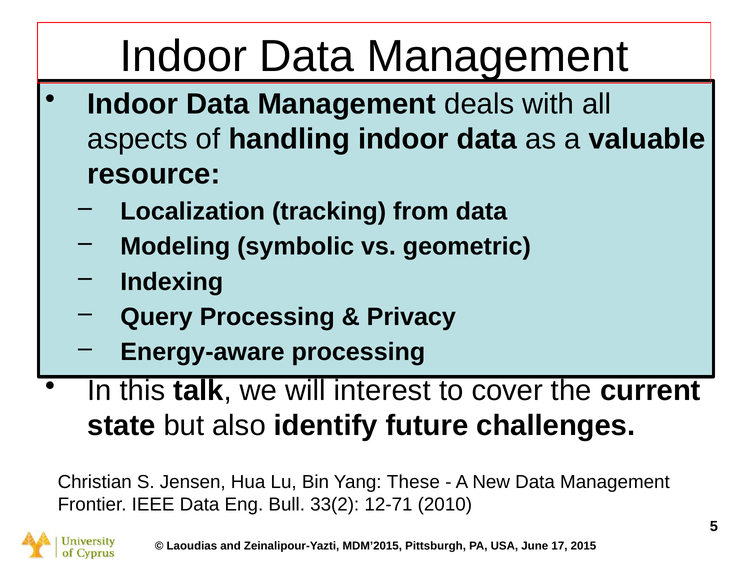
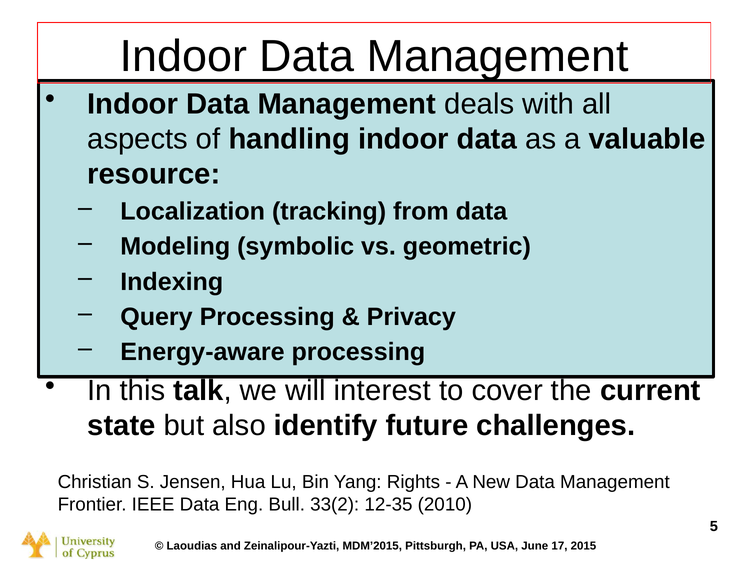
These: These -> Rights (413, 482)
12-71: 12-71 -> 12-35 (389, 504)
